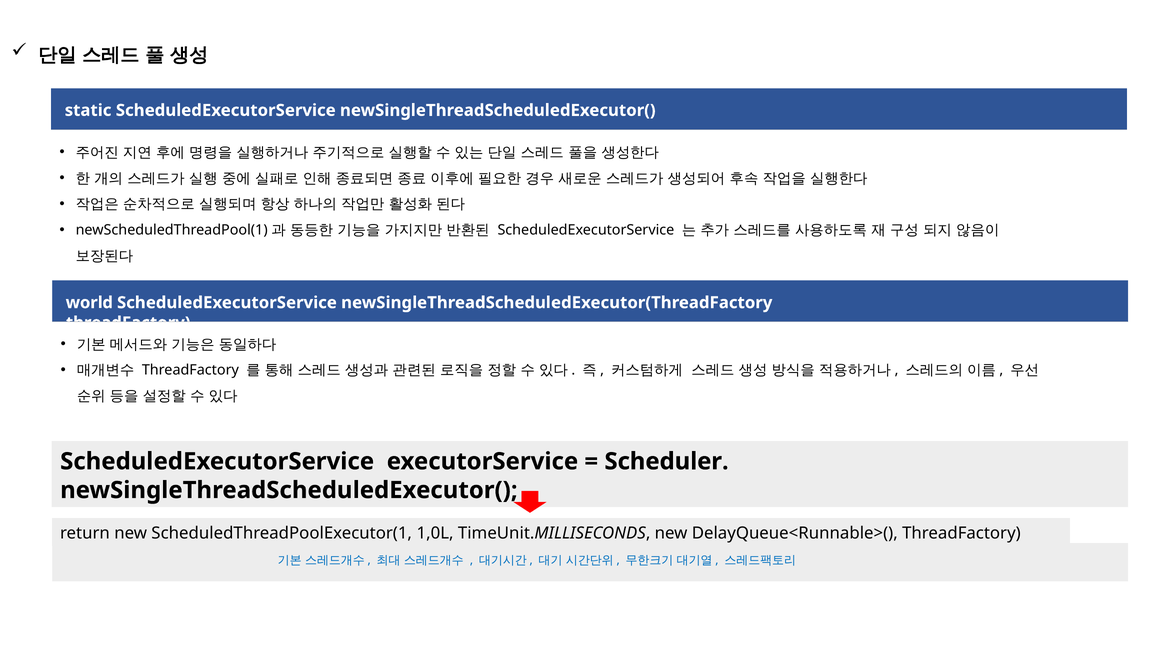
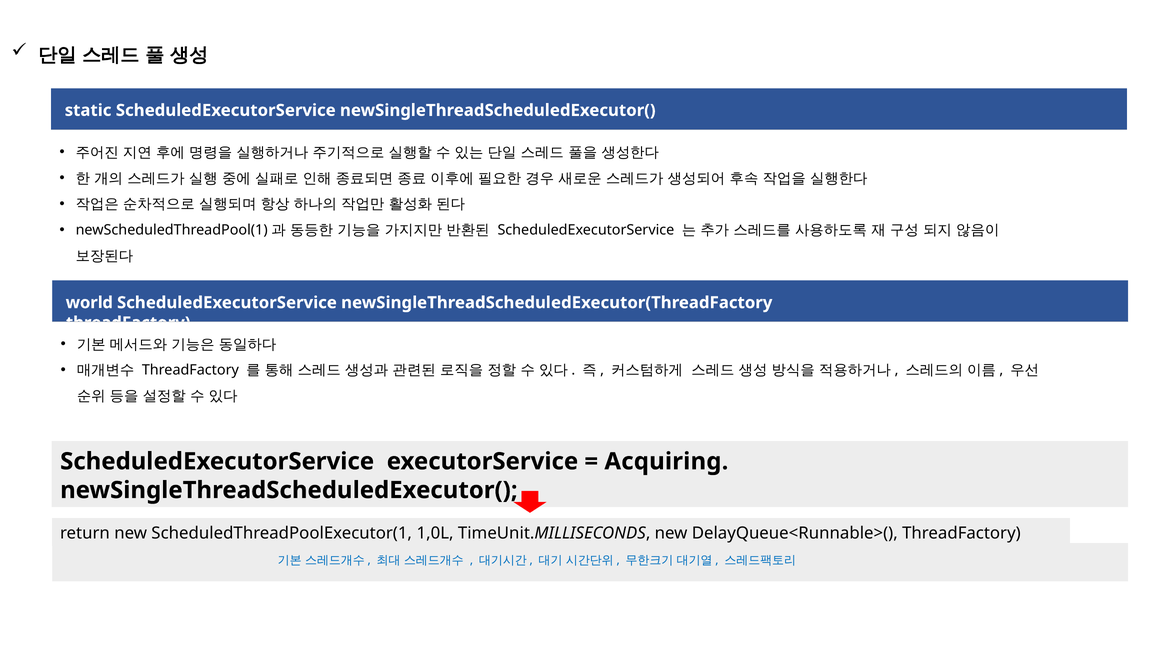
Scheduler: Scheduler -> Acquiring (666, 461)
